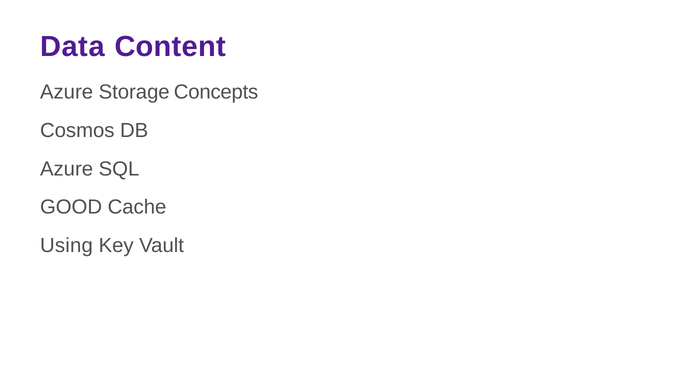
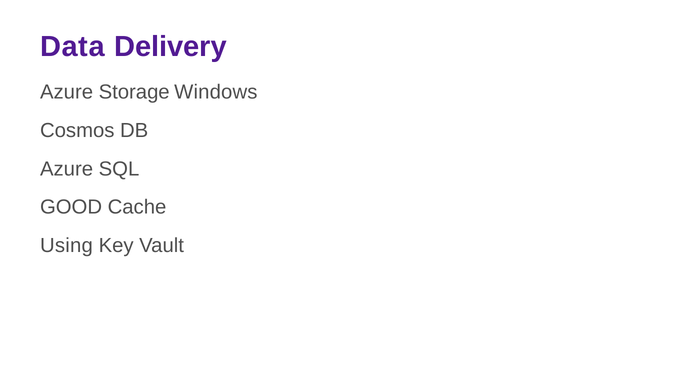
Content: Content -> Delivery (171, 47)
Concepts: Concepts -> Windows (216, 92)
